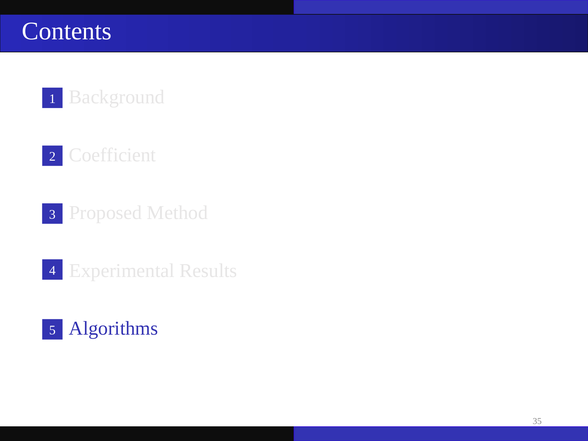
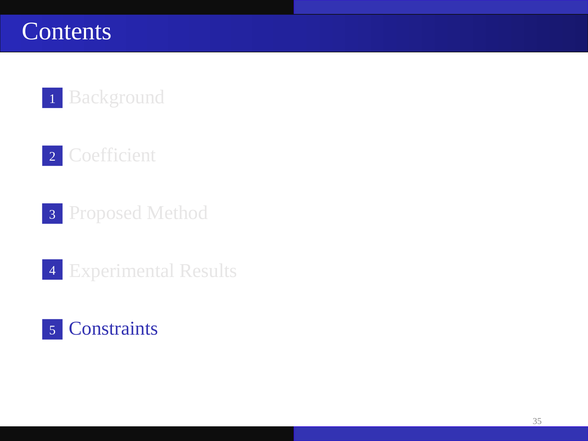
Algorithms: Algorithms -> Constraints (114, 329)
